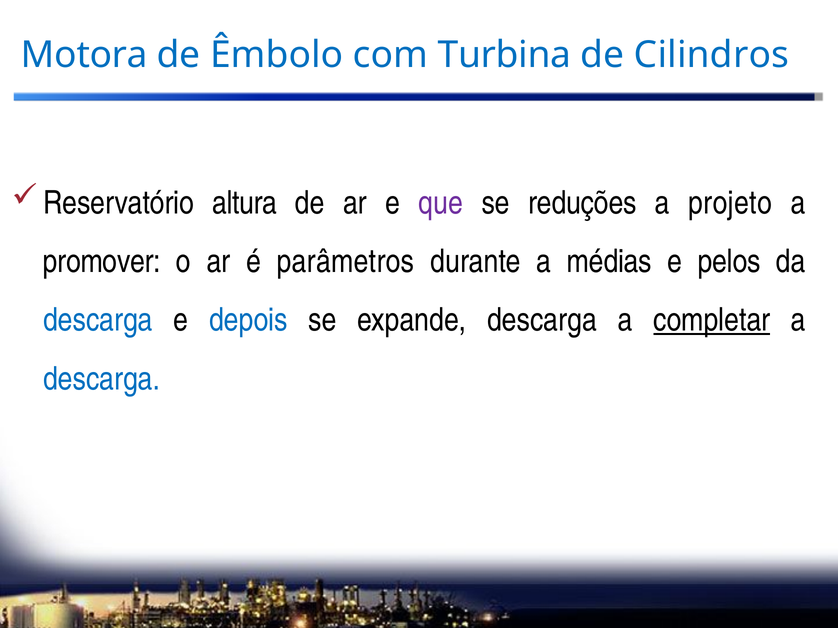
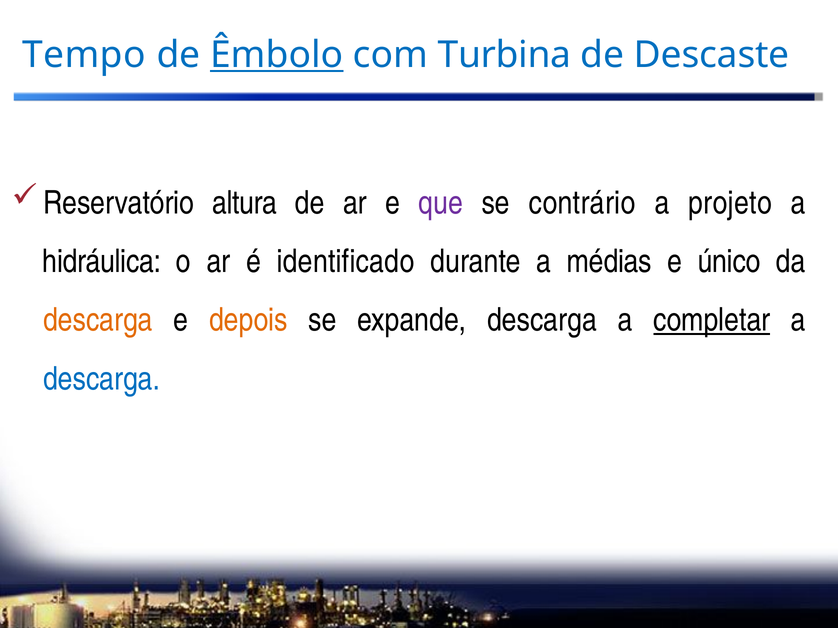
Motora: Motora -> Tempo (84, 55)
Êmbolo underline: none -> present (277, 55)
Cilindros: Cilindros -> Descaste (712, 55)
reduções: reduções -> contrário (582, 203)
promover: promover -> hidráulica (102, 262)
parâmetros: parâmetros -> identificado (346, 262)
pelos: pelos -> único (729, 262)
descarga colour: blue -> orange (98, 320)
depois colour: blue -> orange (248, 320)
